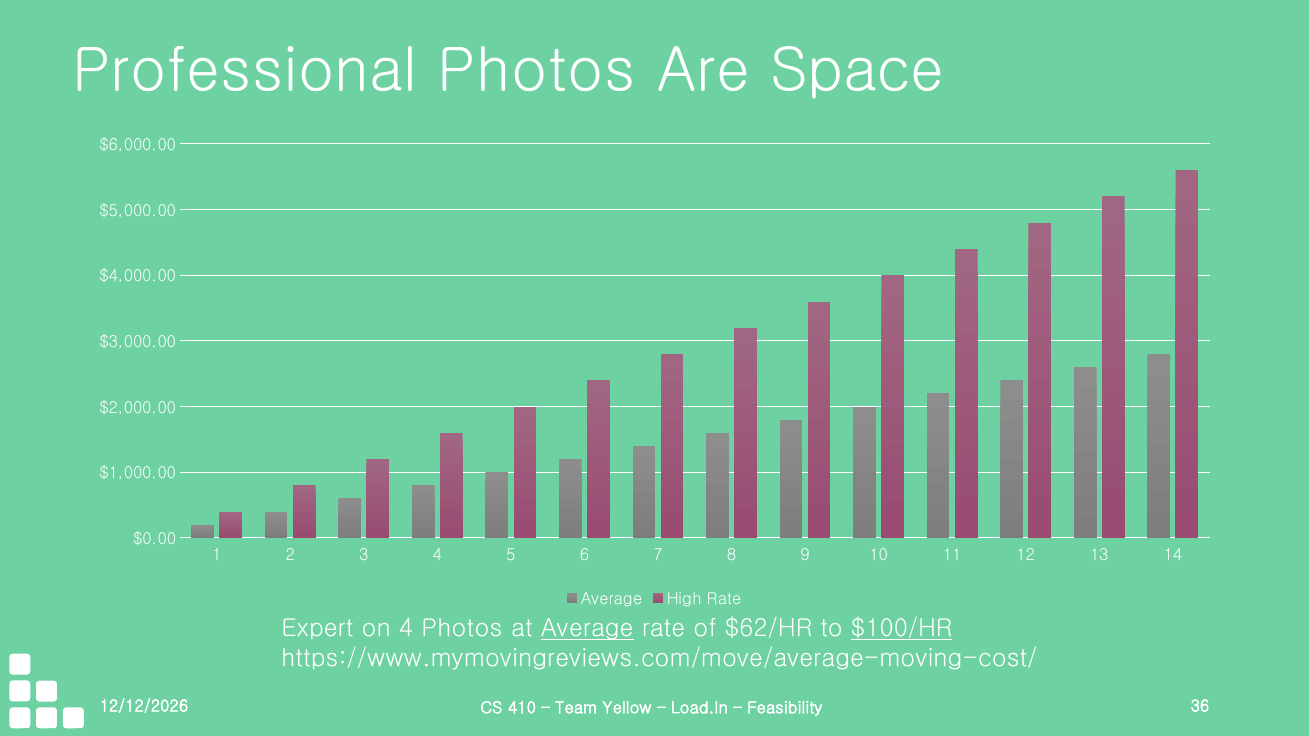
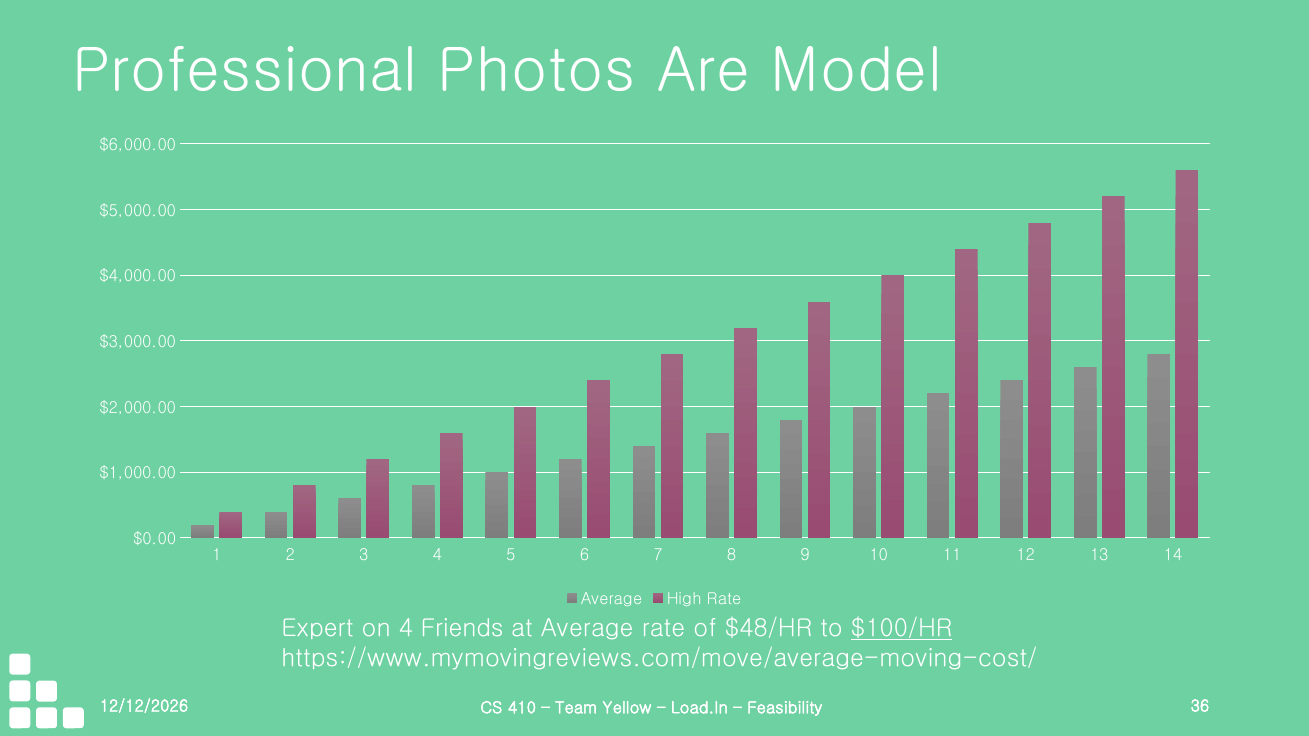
Space: Space -> Model (857, 71)
4 Photos: Photos -> Friends (462, 629)
Average underline: present -> none (587, 629)
$62/HR: $62/HR -> $48/HR (768, 629)
